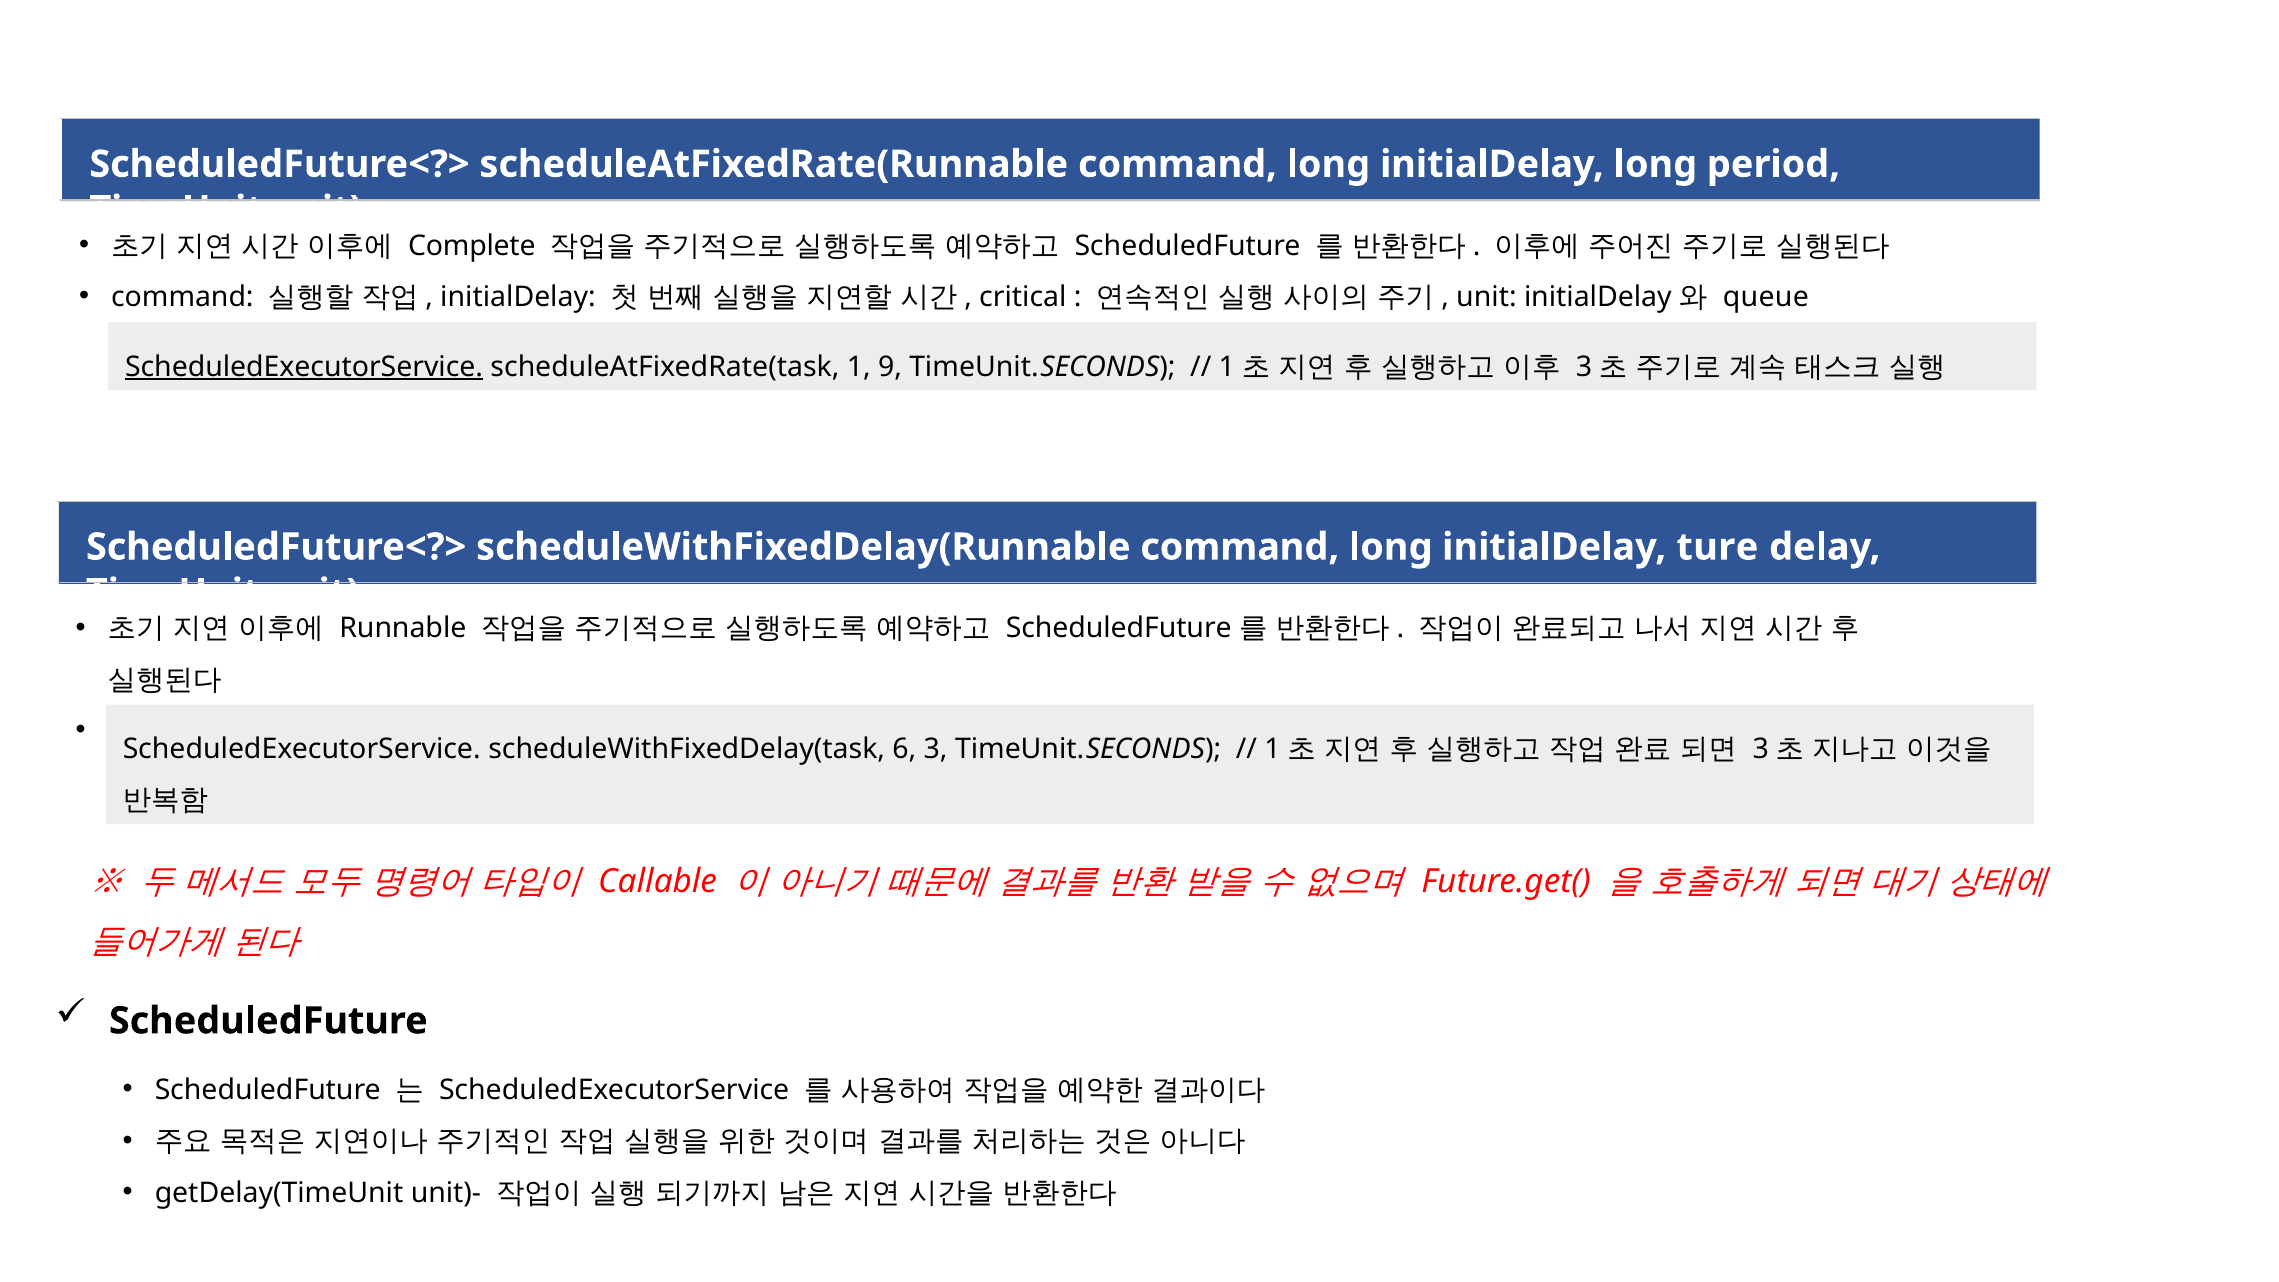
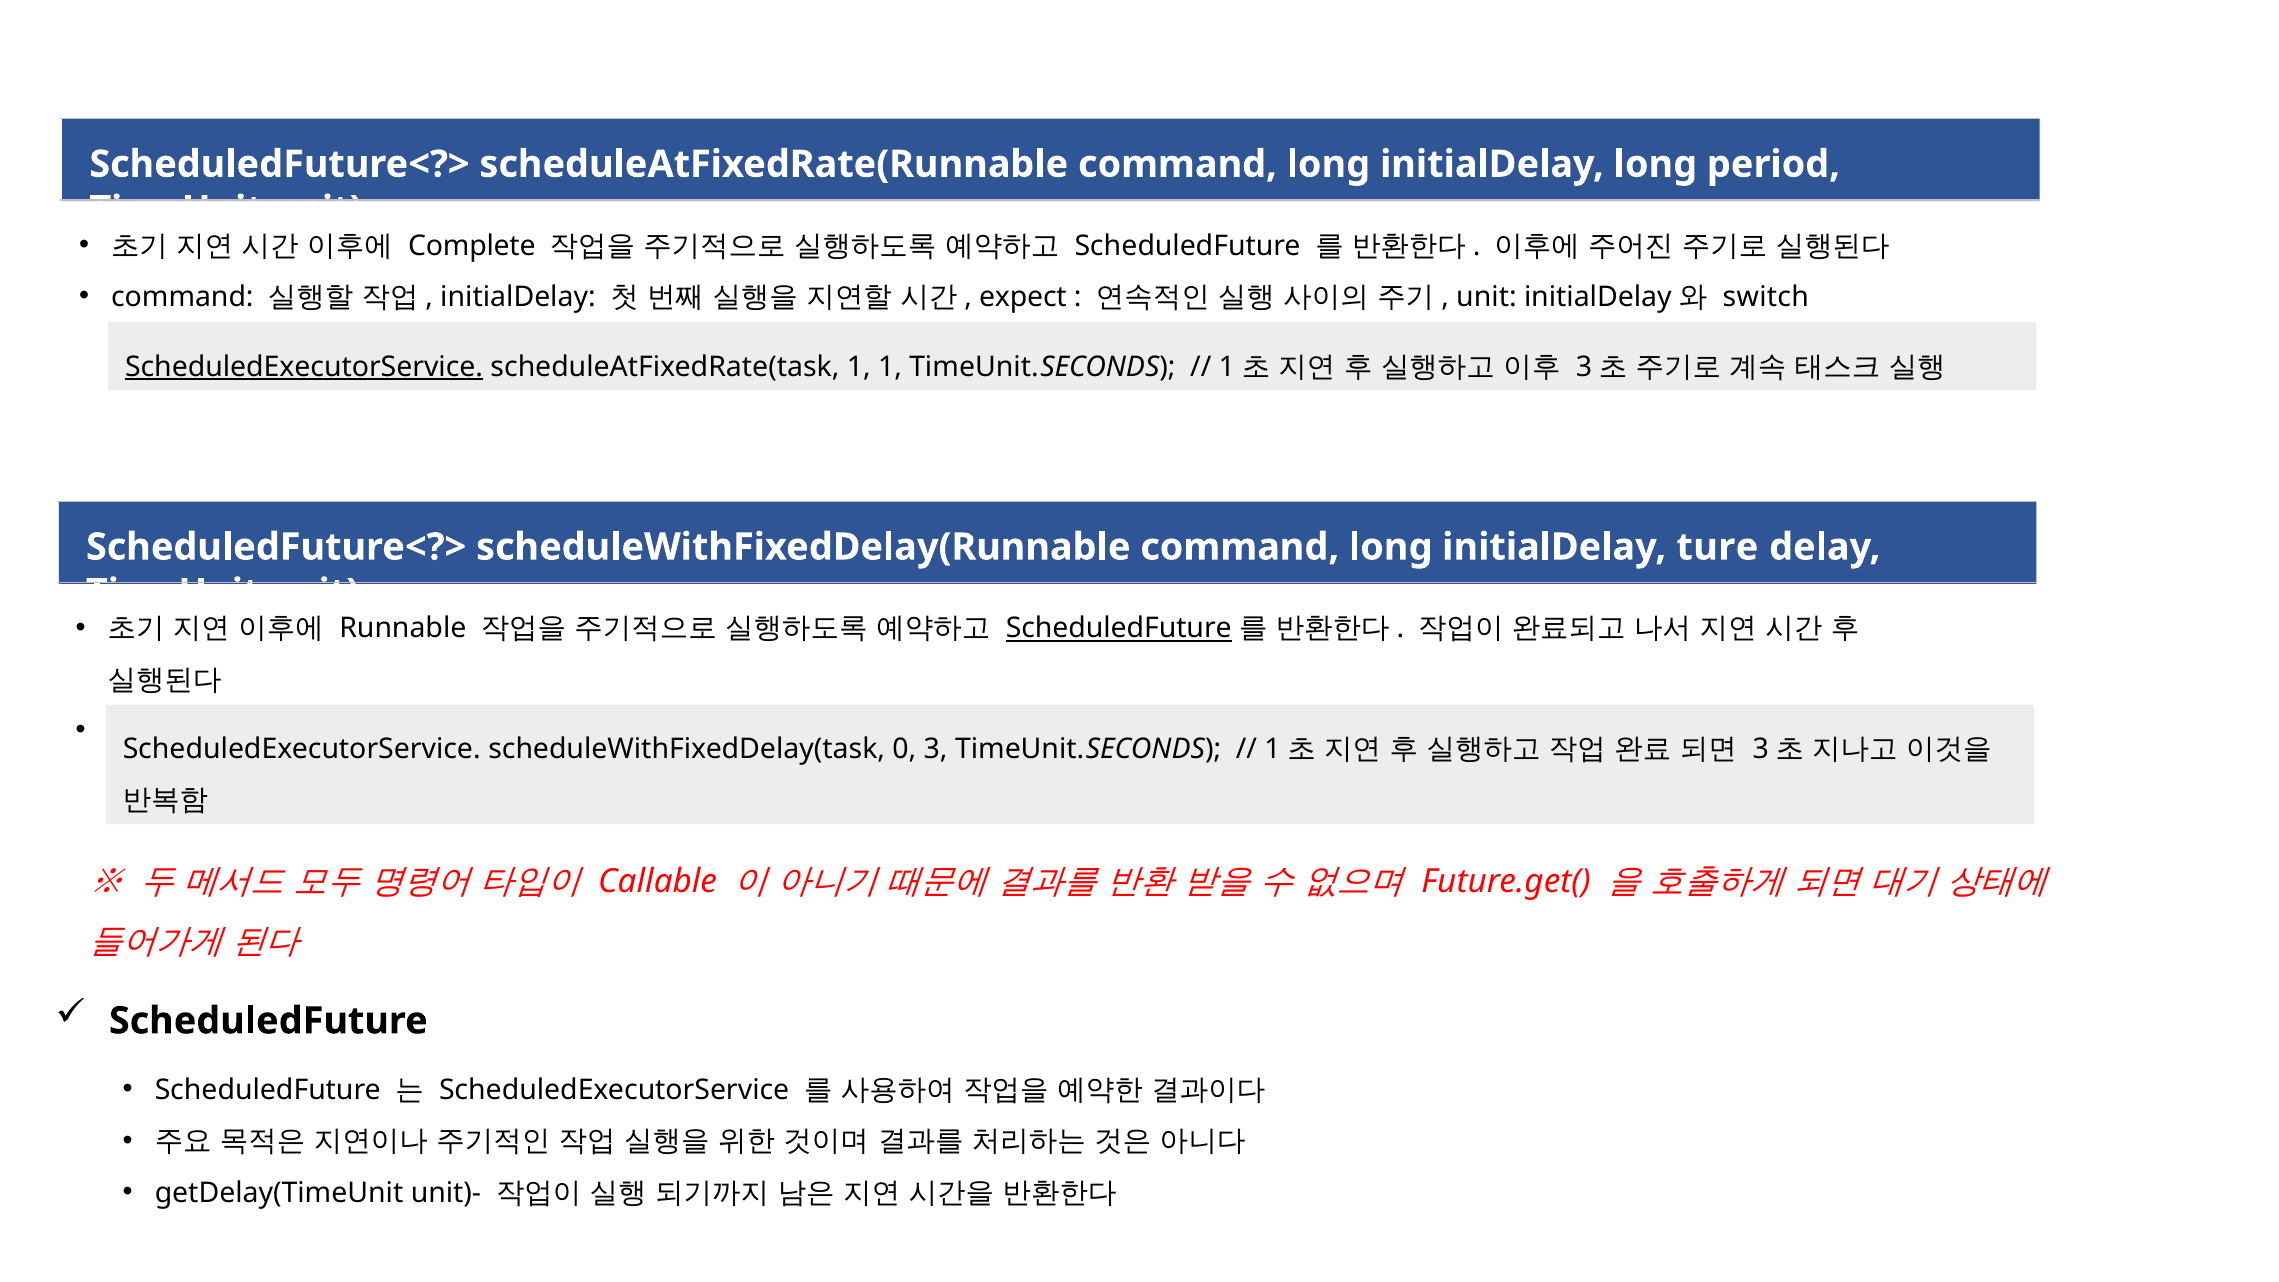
critical: critical -> expect (1023, 297)
queue: queue -> switch (1766, 297)
1 9: 9 -> 1 (890, 367)
ScheduledFuture underline: none -> present (1119, 628)
6: 6 -> 0 (904, 749)
